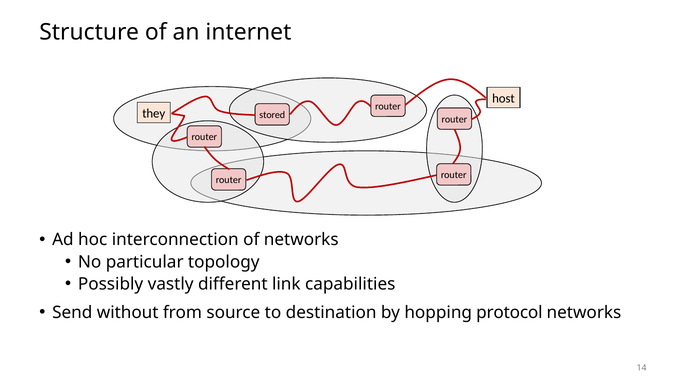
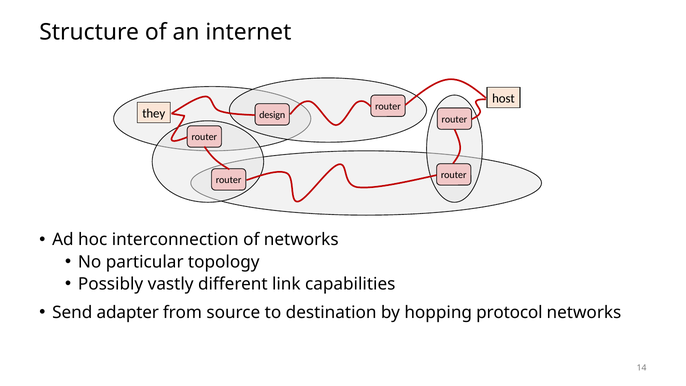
stored: stored -> design (272, 115)
without: without -> adapter (128, 312)
